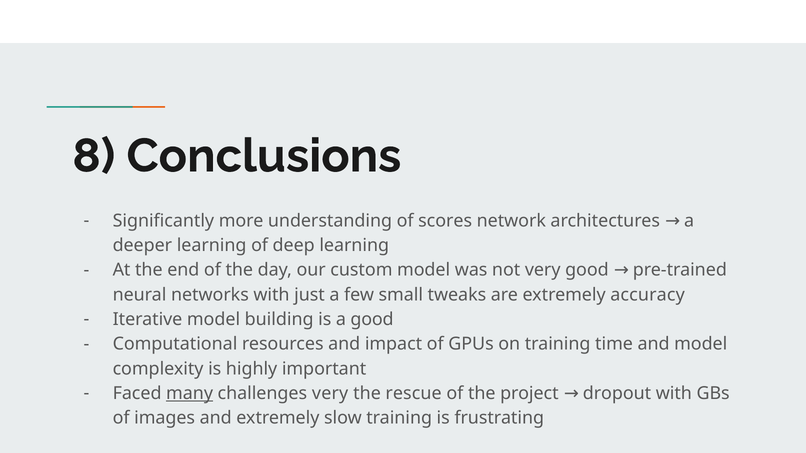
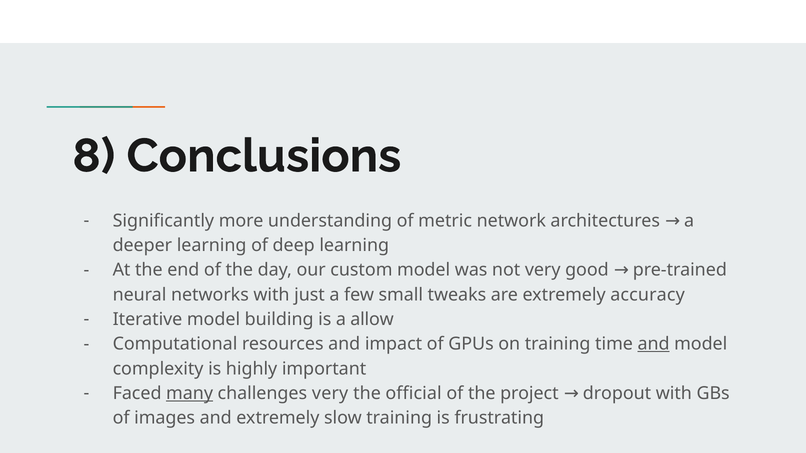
scores: scores -> metric (445, 221)
a good: good -> allow (372, 320)
and underline: none -> present (654, 344)
rescue: rescue -> official (414, 394)
